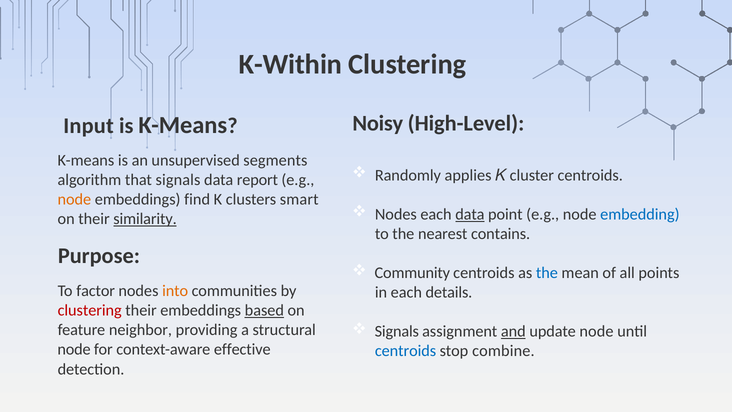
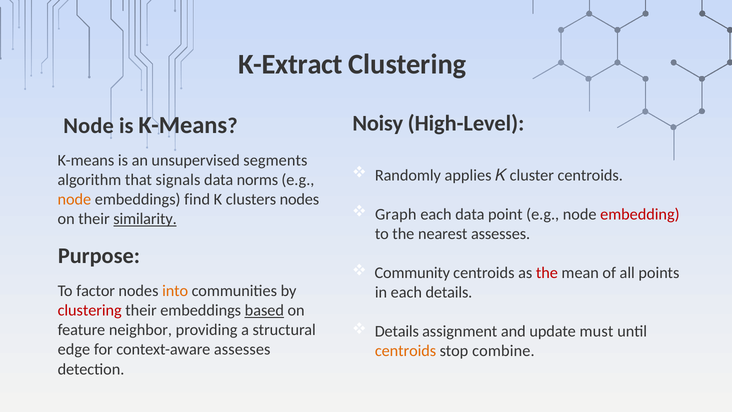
K-Within: K-Within -> K-Extract (290, 64)
Input: Input -> Node (89, 126)
report: report -> norms (257, 180)
clusters smart: smart -> nodes (299, 199)
Nodes: Nodes -> Graph (396, 214)
data underline: present -> none (470, 214)
embedding colour: blue -> red (640, 214)
nearest contains: contains -> assesses (501, 234)
the colour: blue -> red (547, 273)
Signals: Signals -> Details (397, 331)
and underline: present -> none (513, 331)
update node: node -> must (596, 331)
node: node -> edge (74, 349)
context-aware effective: effective -> assesses (242, 349)
centroids colour: blue -> orange (406, 351)
